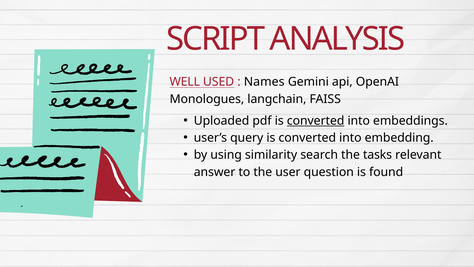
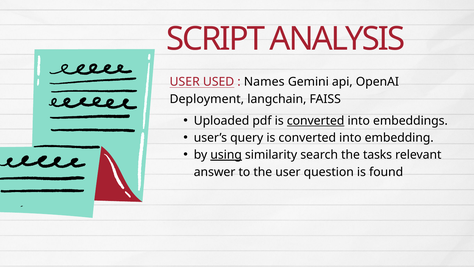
WELL: WELL -> USER (185, 82)
Monologues: Monologues -> Deployment (207, 99)
using underline: none -> present (226, 155)
